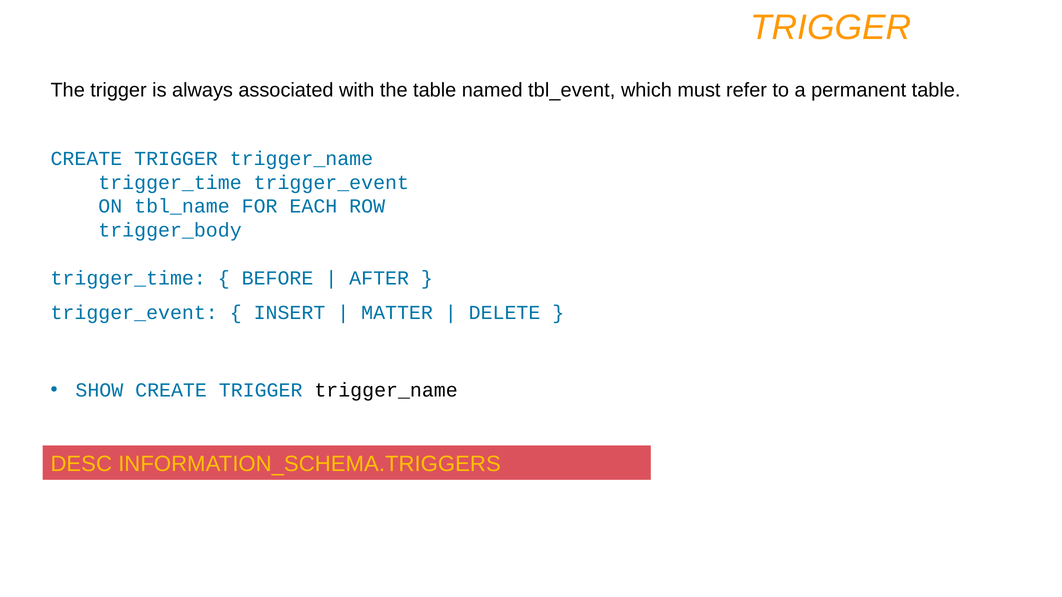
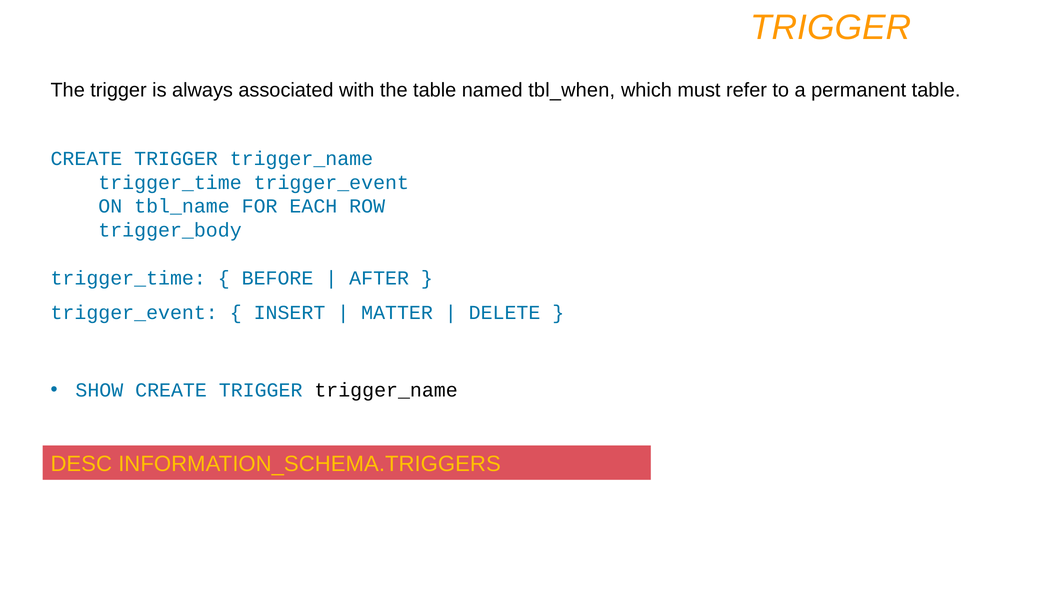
tbl_event: tbl_event -> tbl_when (572, 90)
